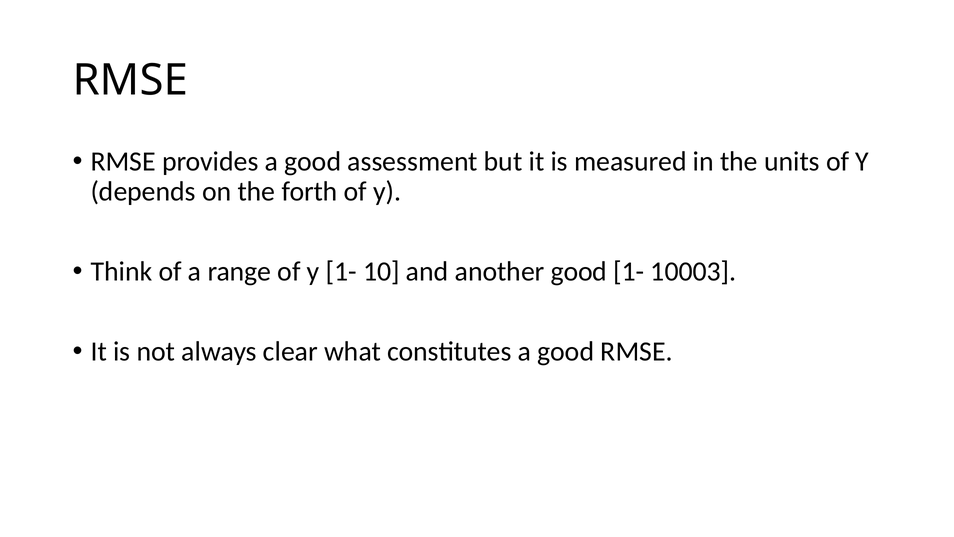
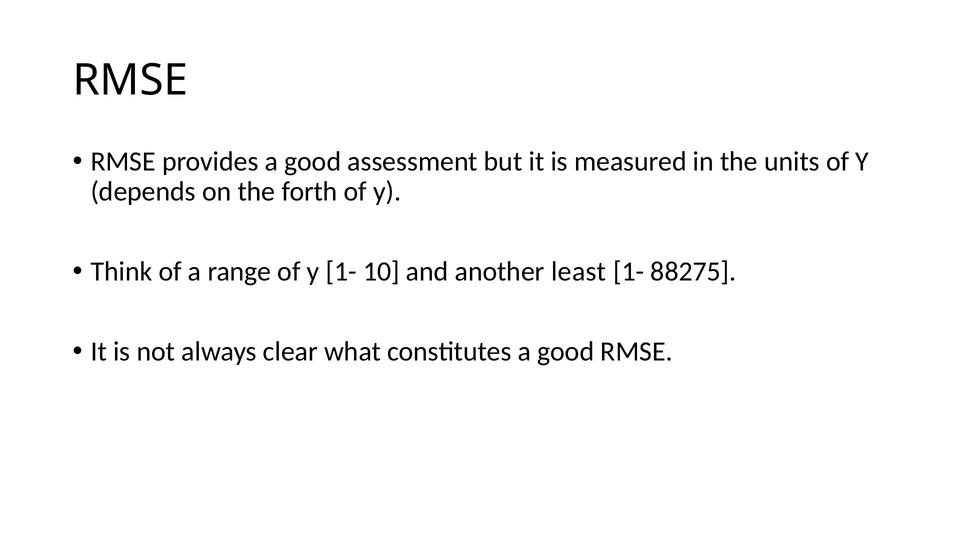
another good: good -> least (579, 271)
10003: 10003 -> 88275 (693, 271)
